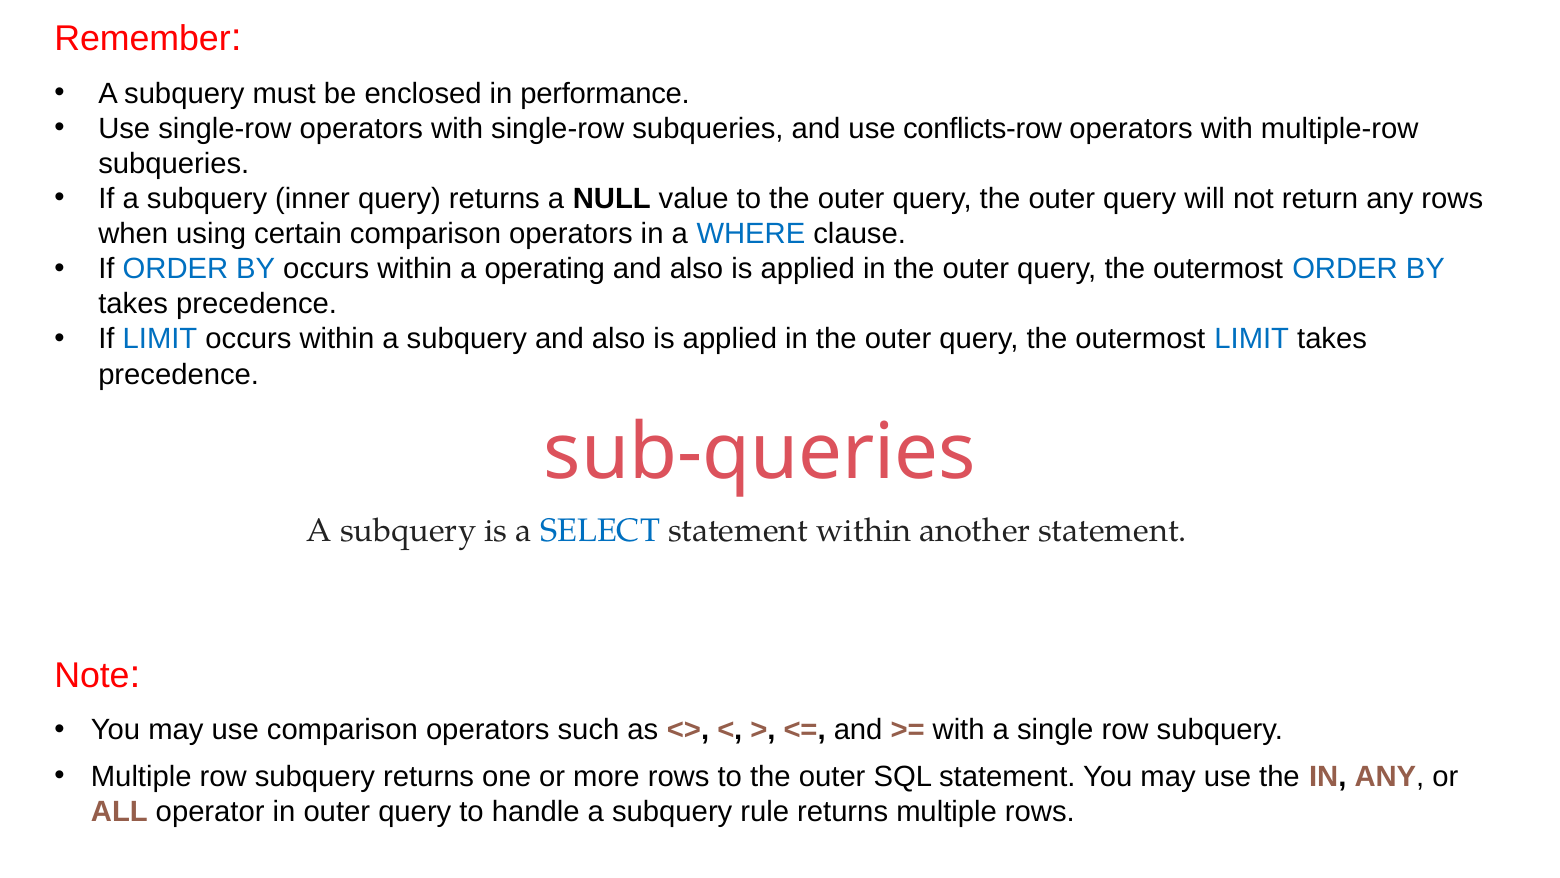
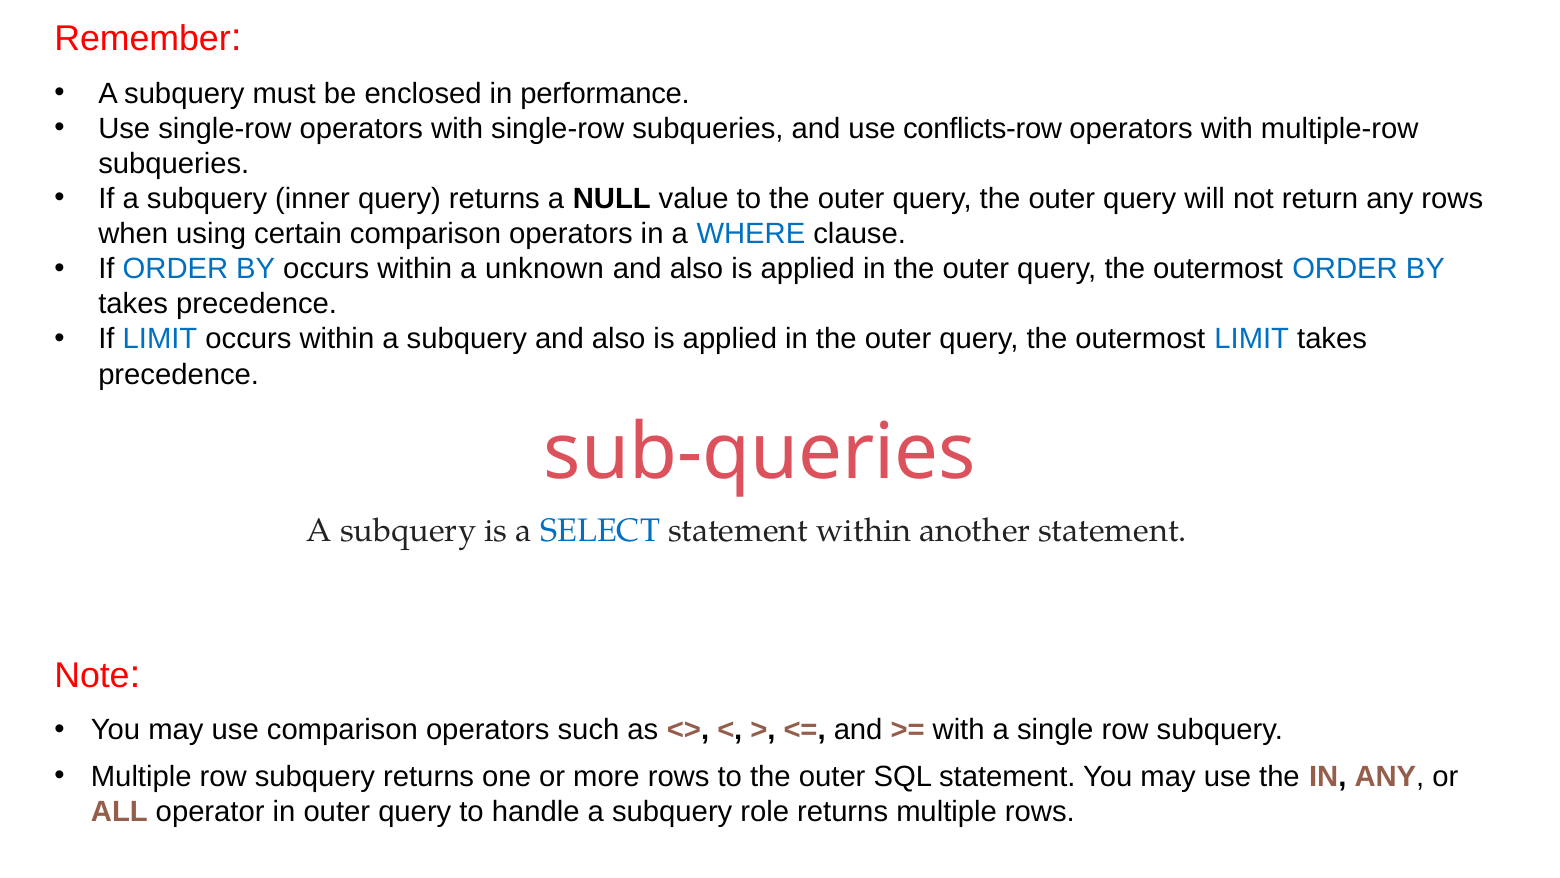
operating: operating -> unknown (544, 269)
rule: rule -> role (765, 812)
